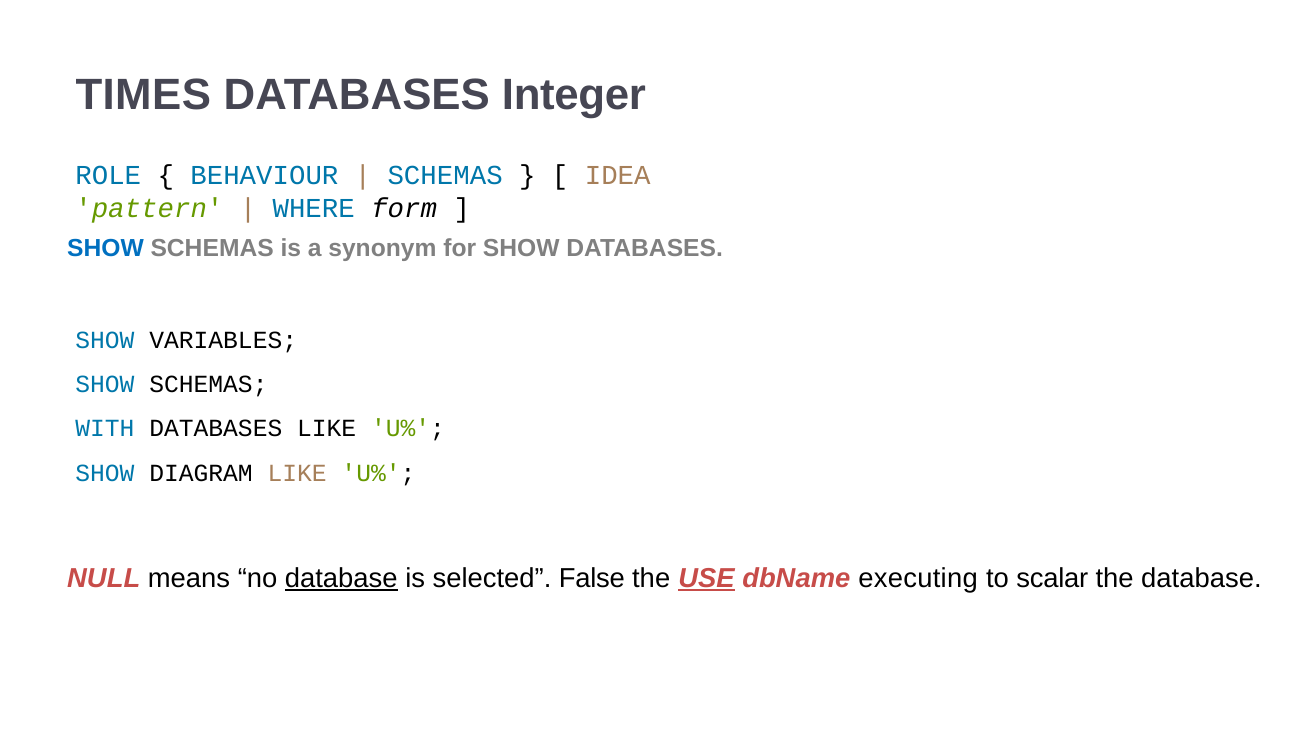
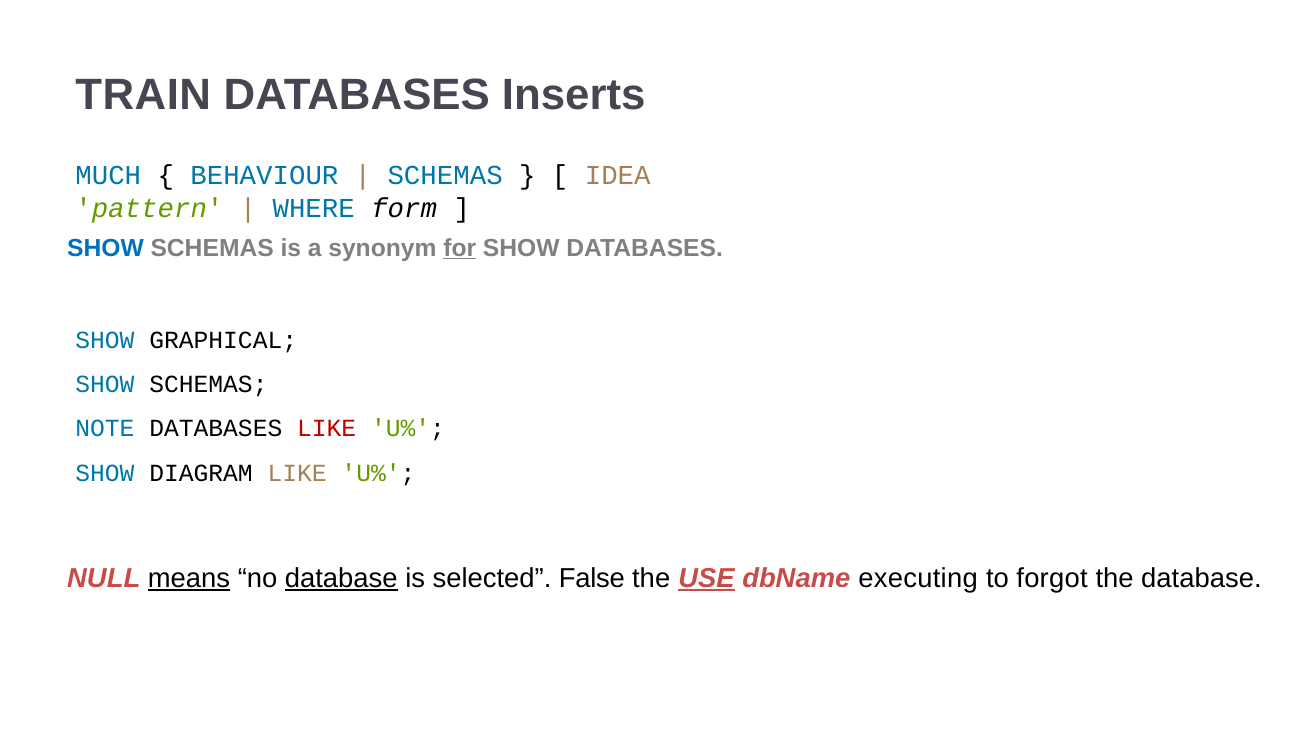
TIMES: TIMES -> TRAIN (143, 95)
Integer: Integer -> Inserts (574, 95)
ROLE: ROLE -> MUCH (108, 175)
for underline: none -> present (460, 248)
VARIABLES: VARIABLES -> GRAPHICAL (223, 340)
WITH: WITH -> NOTE (105, 429)
LIKE colour: black -> red (327, 429)
means underline: none -> present (189, 578)
scalar: scalar -> forgot (1052, 578)
